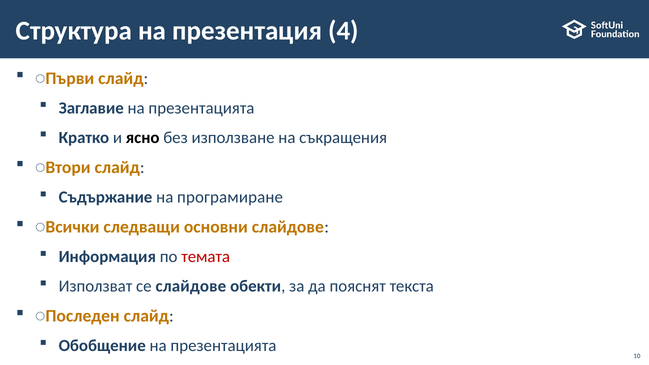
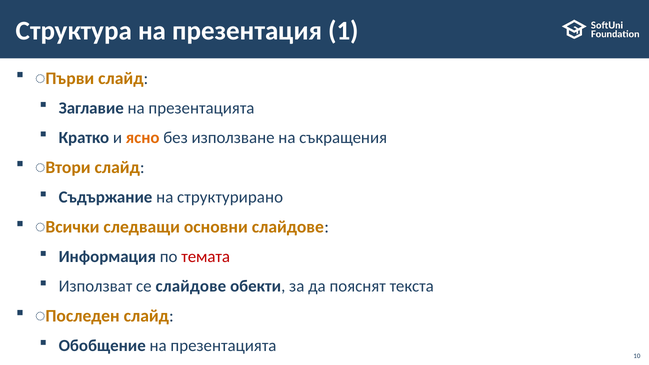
4: 4 -> 1 (343, 31)
ясно colour: black -> orange (143, 138)
програмиране: програмиране -> структурирано (230, 197)
